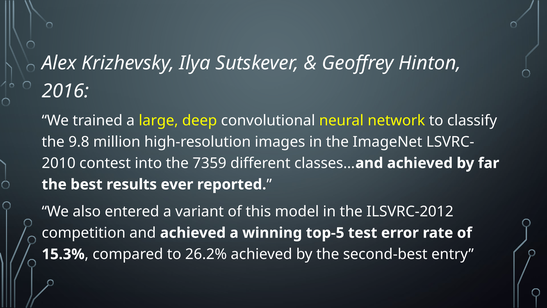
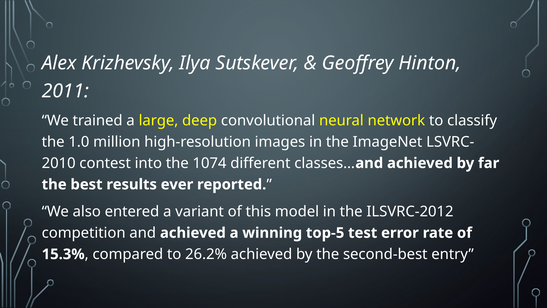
2016: 2016 -> 2011 (65, 91)
9.8: 9.8 -> 1.0 (79, 142)
7359: 7359 -> 1074 (210, 163)
